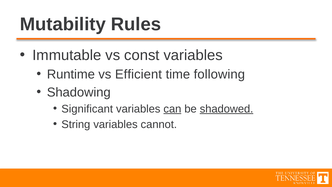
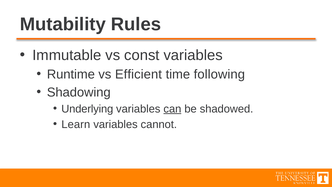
Significant: Significant -> Underlying (87, 109)
shadowed underline: present -> none (227, 109)
String: String -> Learn (76, 124)
